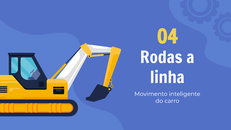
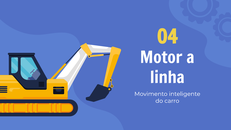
Rodas: Rodas -> Motor (161, 58)
